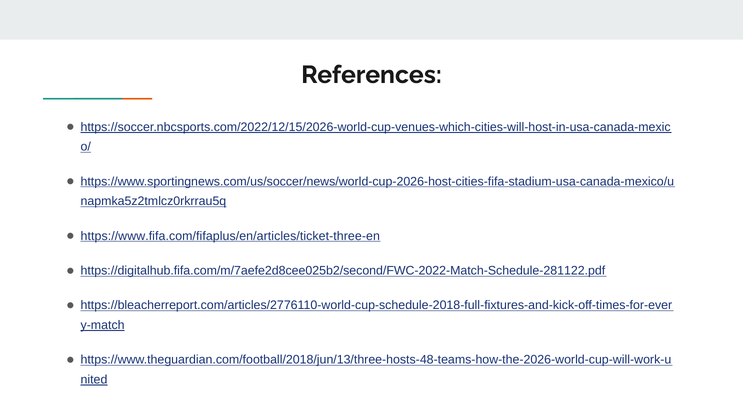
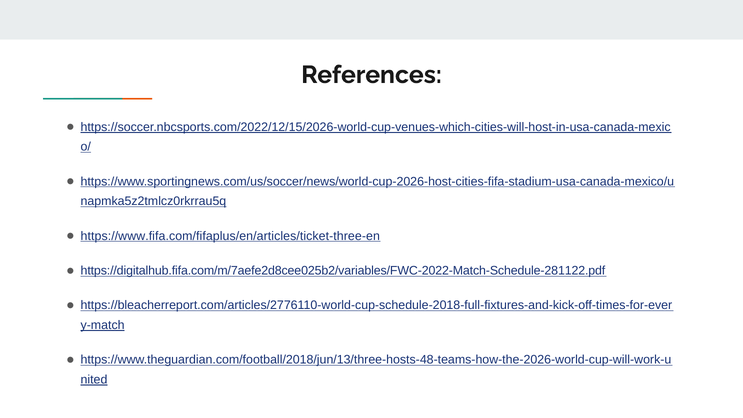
https://digitalhub.fifa.com/m/7aefe2d8cee025b2/second/FWC-2022-Match-Schedule-281122.pdf: https://digitalhub.fifa.com/m/7aefe2d8cee025b2/second/FWC-2022-Match-Schedule-281122.pdf -> https://digitalhub.fifa.com/m/7aefe2d8cee025b2/variables/FWC-2022-Match-Schedule-281122.pdf (343, 271)
